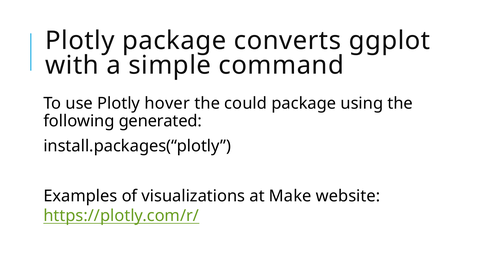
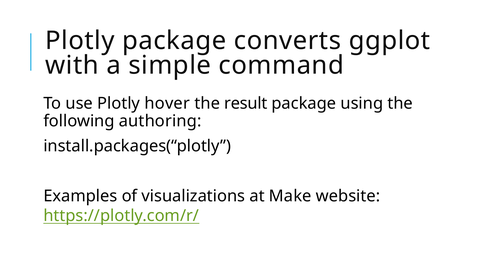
could: could -> result (246, 103)
generated: generated -> authoring (160, 121)
